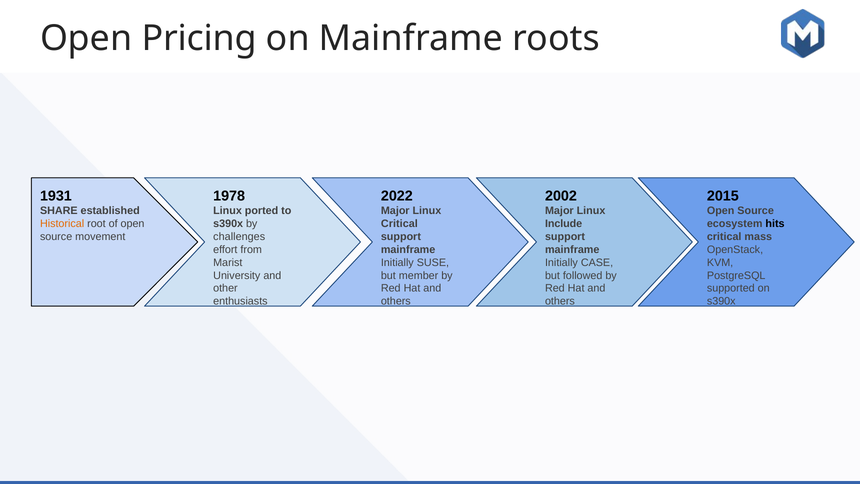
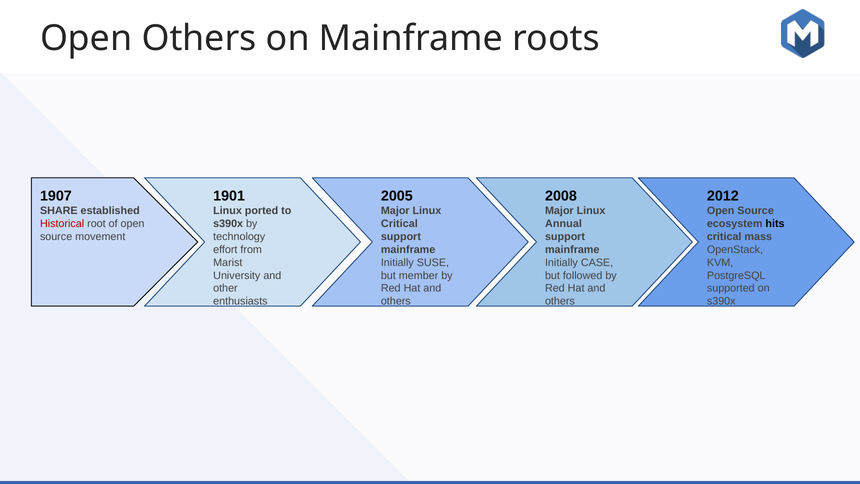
Open Pricing: Pricing -> Others (199, 39)
1931: 1931 -> 1907 (56, 196)
1978: 1978 -> 1901 (229, 196)
2022: 2022 -> 2005 (397, 196)
2002: 2002 -> 2008 (561, 196)
2015: 2015 -> 2012 (723, 196)
Historical colour: orange -> red (62, 224)
Include: Include -> Annual (564, 224)
challenges: challenges -> technology (239, 237)
